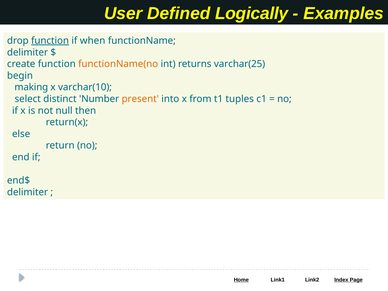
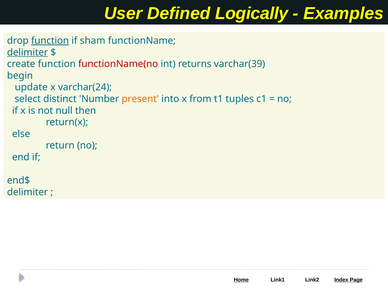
when: when -> sham (93, 41)
delimiter underline: none -> present (28, 52)
functionName(no colour: orange -> red (118, 64)
varchar(25: varchar(25 -> varchar(39 (240, 64)
making: making -> update (31, 87)
varchar(10: varchar(10 -> varchar(24 (85, 87)
